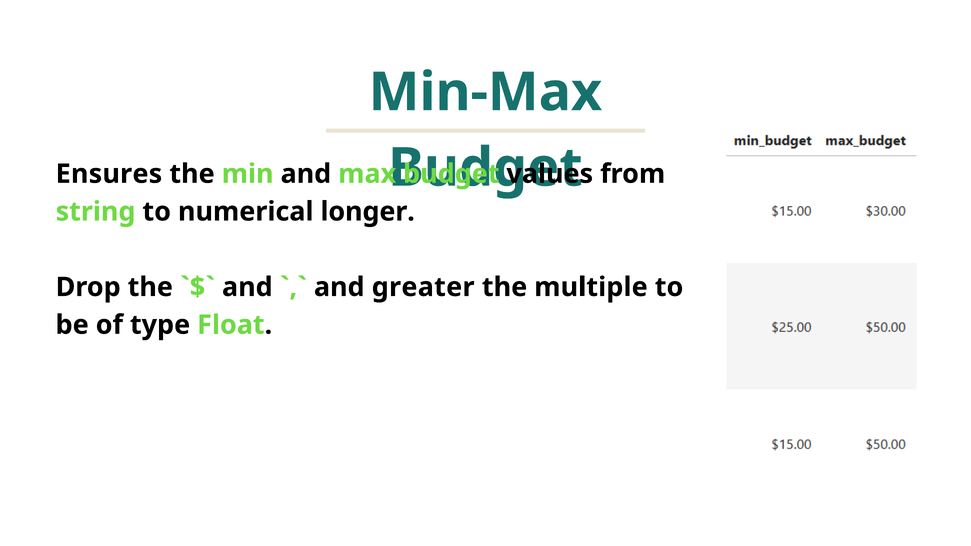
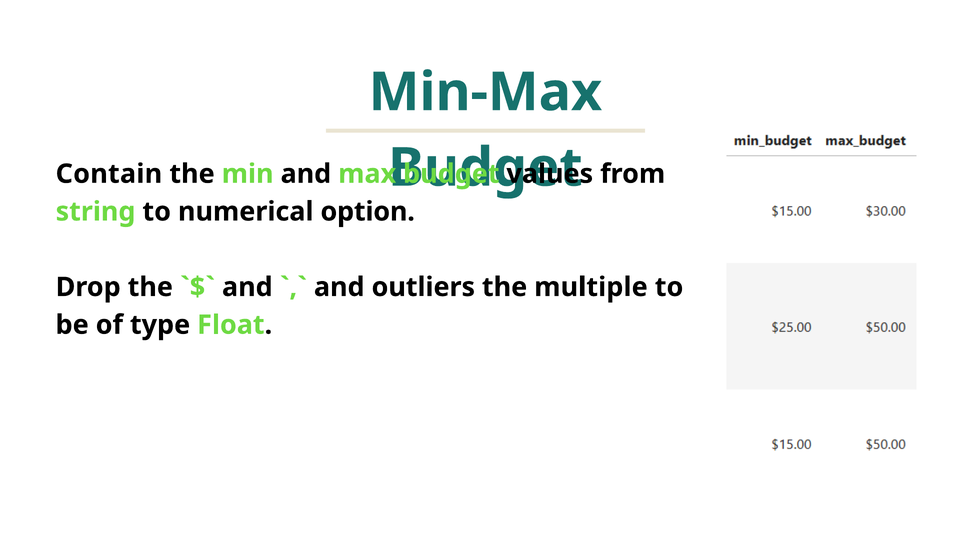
Ensures: Ensures -> Contain (109, 174)
longer: longer -> option (368, 212)
greater: greater -> outliers (423, 287)
